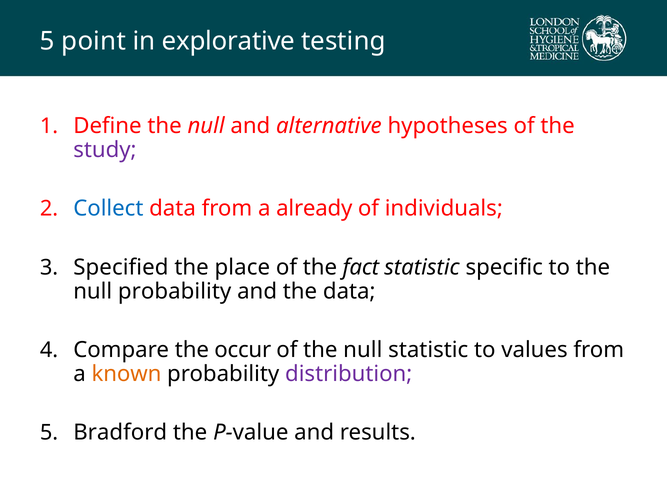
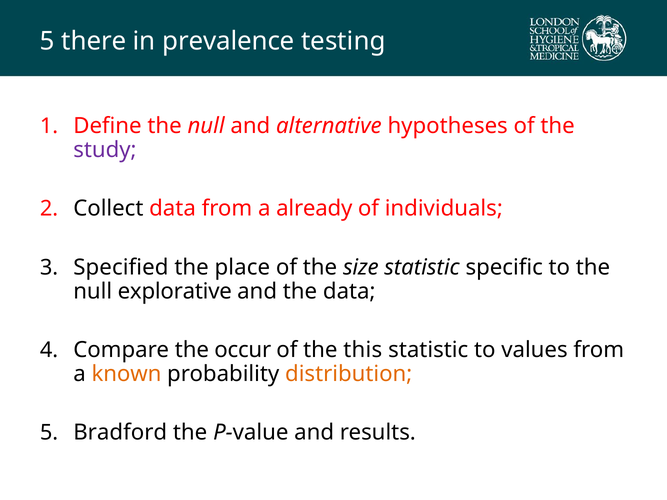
point: point -> there (94, 41)
explorative: explorative -> prevalence (228, 41)
Collect colour: blue -> black (108, 209)
fact: fact -> size (361, 267)
null probability: probability -> explorative (175, 291)
of the null: null -> this (363, 350)
distribution colour: purple -> orange (349, 374)
